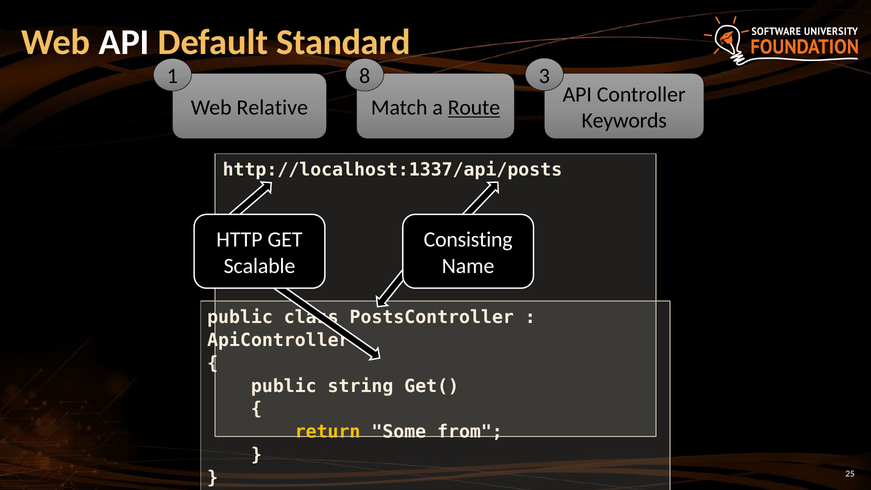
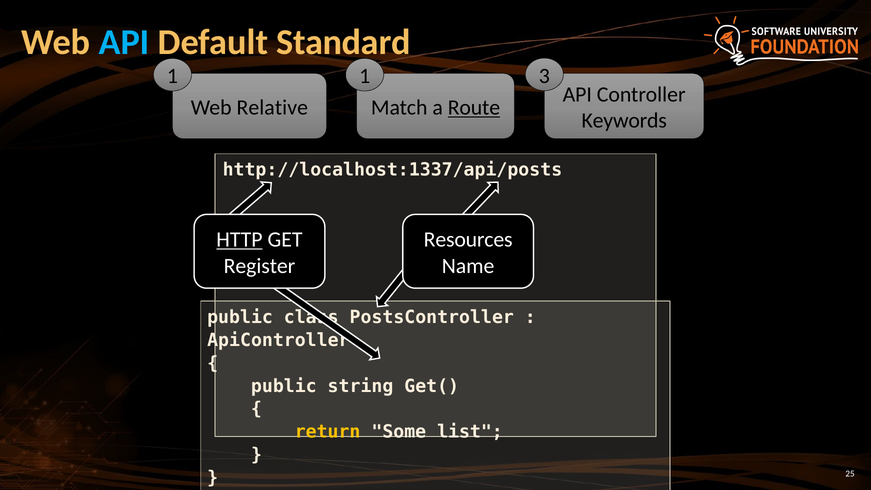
API colour: white -> light blue (124, 42)
1 8: 8 -> 1 (365, 76)
HTTP underline: none -> present (239, 240)
Consisting: Consisting -> Resources (468, 240)
Scalable: Scalable -> Register (260, 266)
from: from -> list (470, 432)
